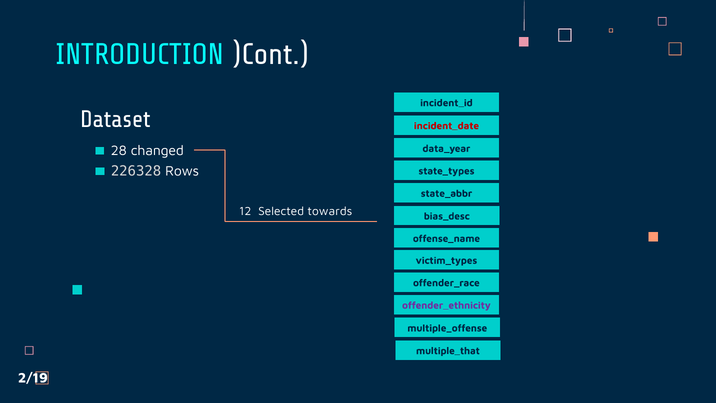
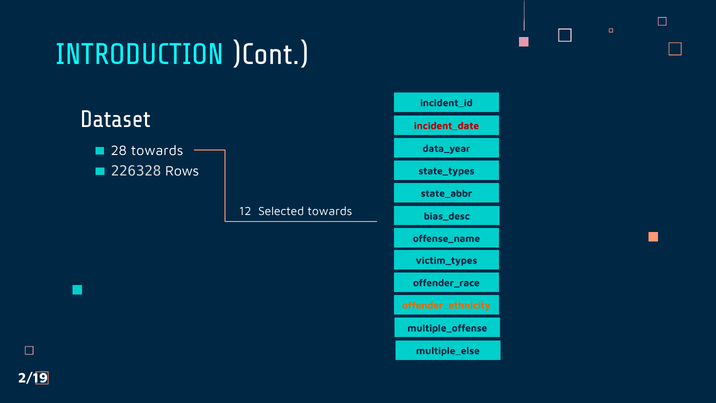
28 changed: changed -> towards (157, 150)
offender_ethnicity colour: purple -> orange (446, 305)
multiple_that: multiple_that -> multiple_else (448, 351)
